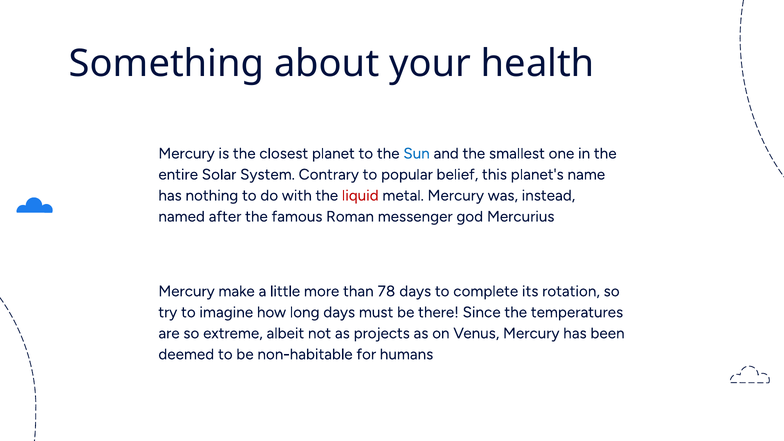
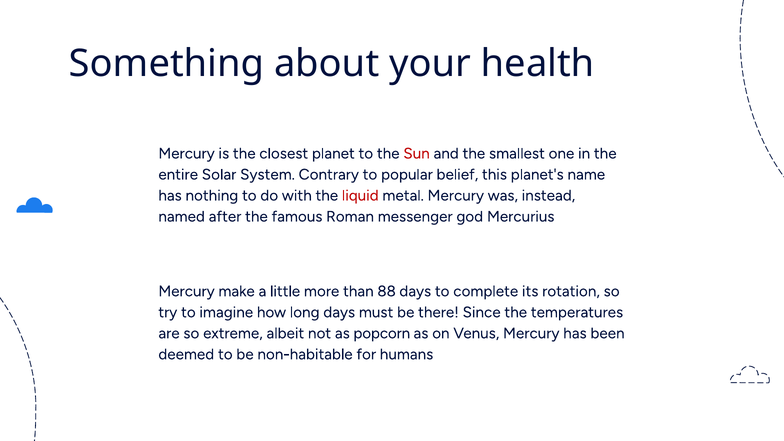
Sun colour: blue -> red (417, 153)
78: 78 -> 88 (387, 291)
projects: projects -> popcorn (382, 333)
